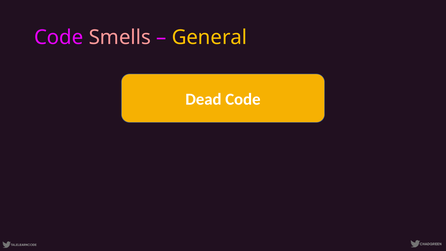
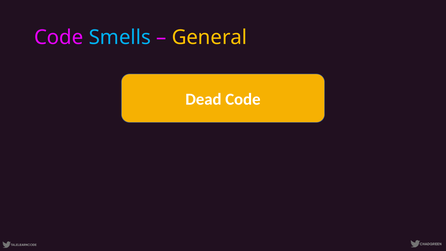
Smells colour: pink -> light blue (120, 37)
